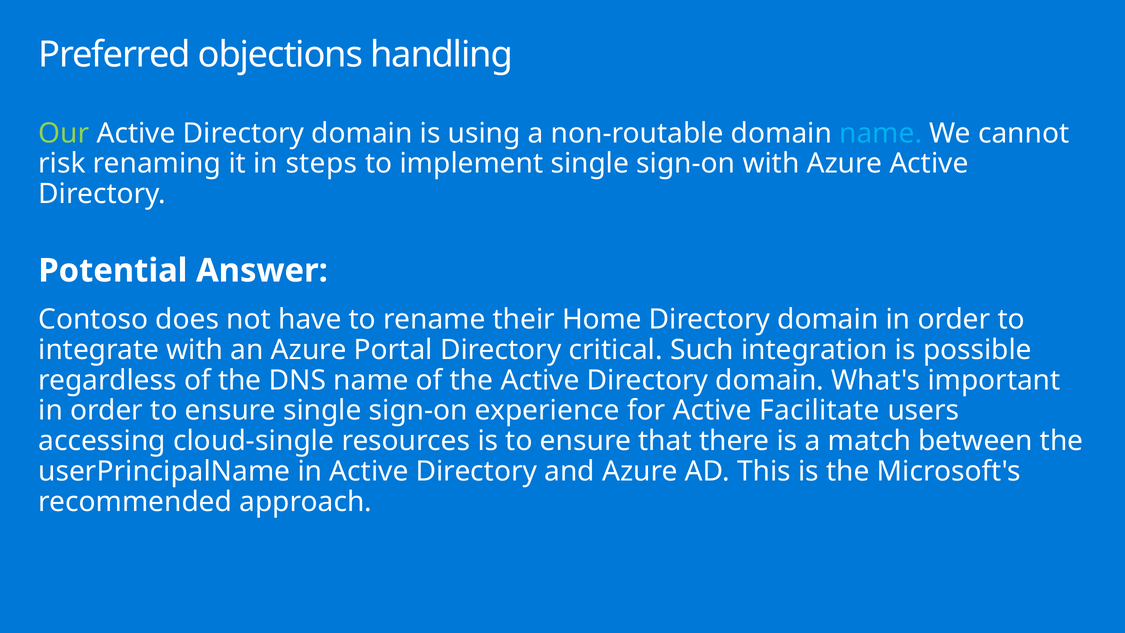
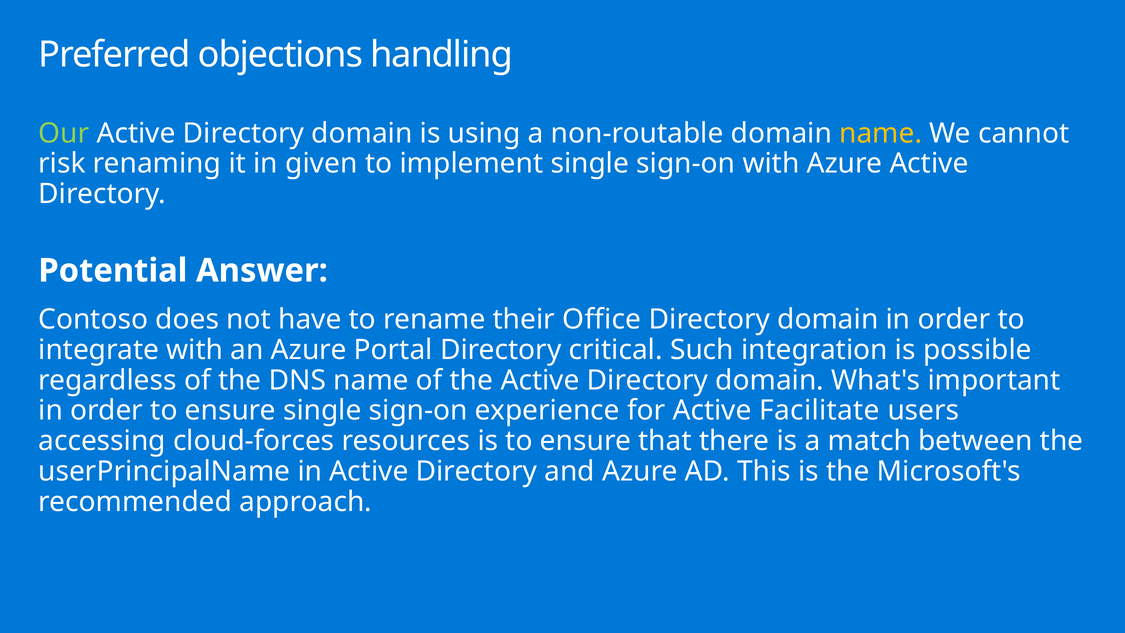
name colour: light blue -> yellow (881, 133)
steps: steps -> given (321, 164)
Home: Home -> Office (602, 319)
cloud-single: cloud-single -> cloud-forces (254, 441)
